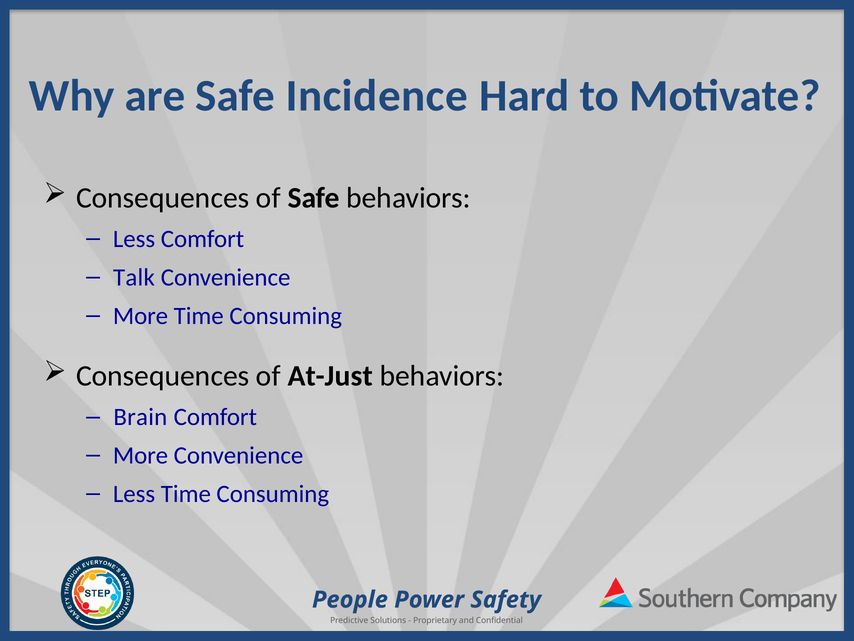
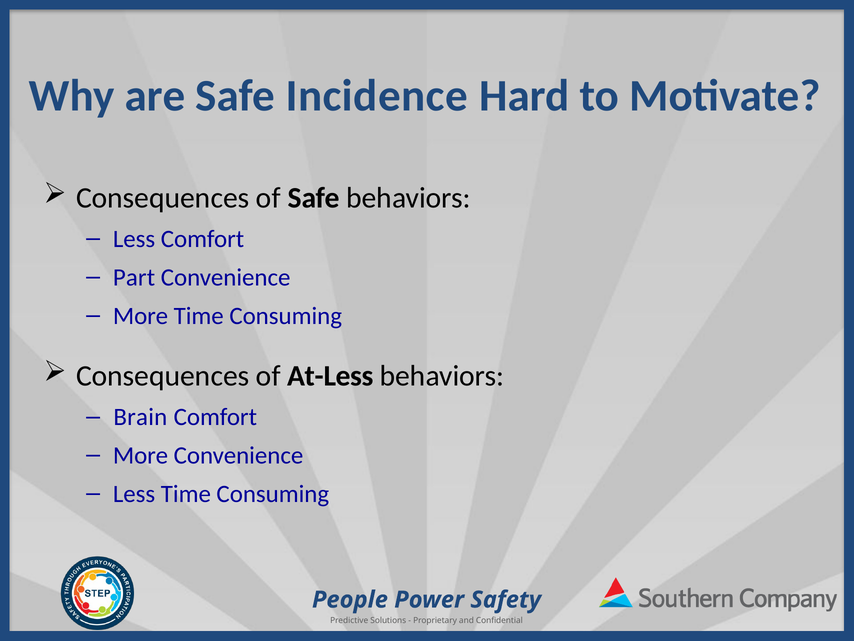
Talk: Talk -> Part (134, 277)
At-Just: At-Just -> At-Less (330, 376)
